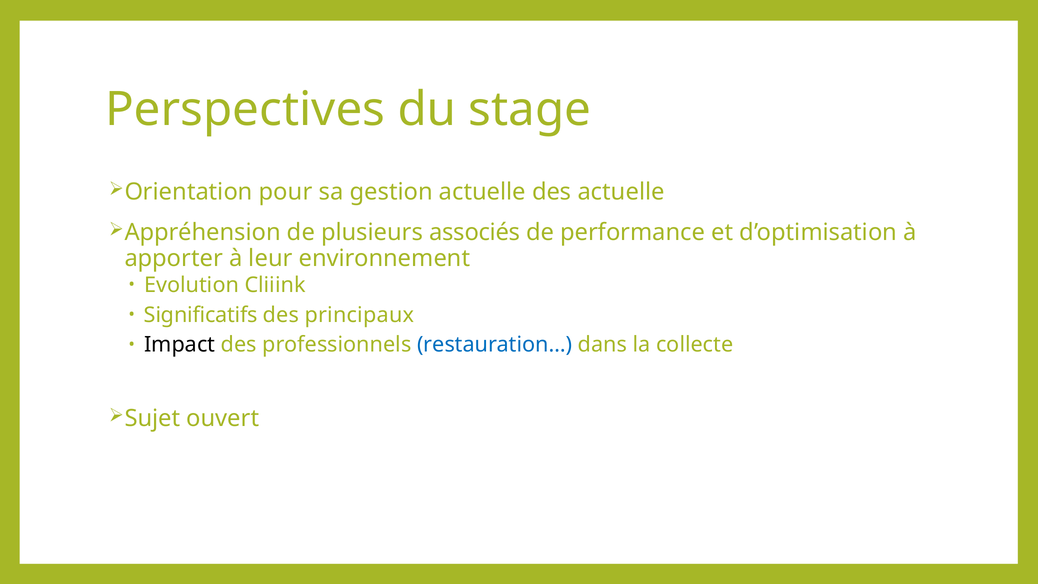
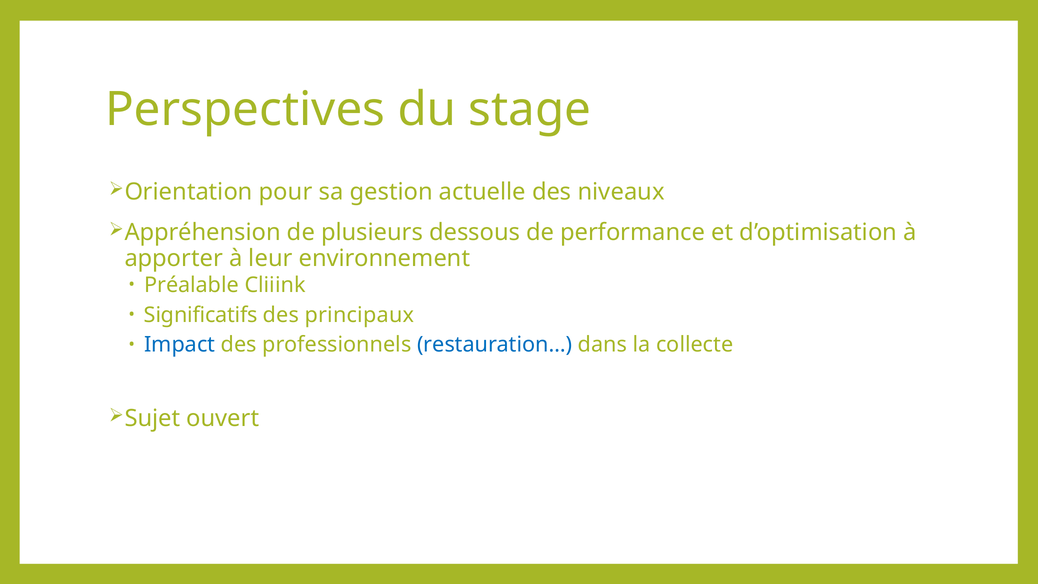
des actuelle: actuelle -> niveaux (621, 192)
associés: associés -> dessous (475, 233)
Evolution: Evolution -> Préalable (192, 285)
Impact colour: black -> blue (180, 345)
